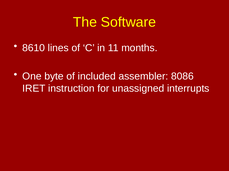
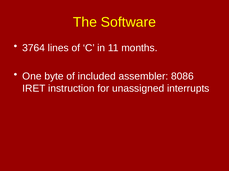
8610: 8610 -> 3764 (34, 48)
